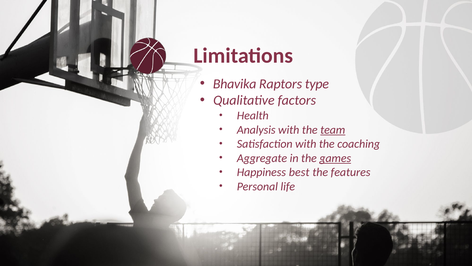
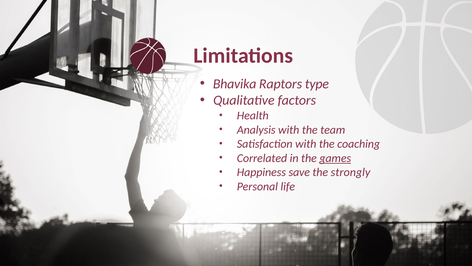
team underline: present -> none (333, 130)
Aggregate: Aggregate -> Correlated (262, 158)
best: best -> save (299, 172)
features: features -> strongly (351, 172)
